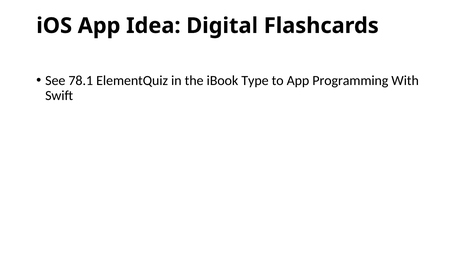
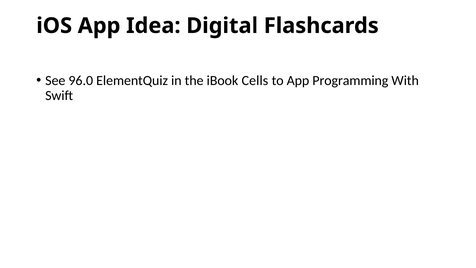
78.1: 78.1 -> 96.0 (81, 80)
Type: Type -> Cells (255, 80)
